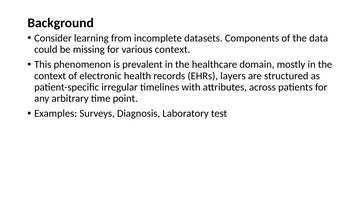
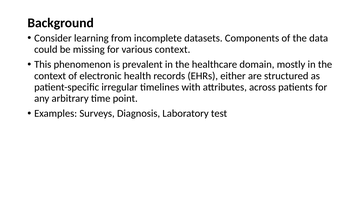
layers: layers -> either (233, 76)
